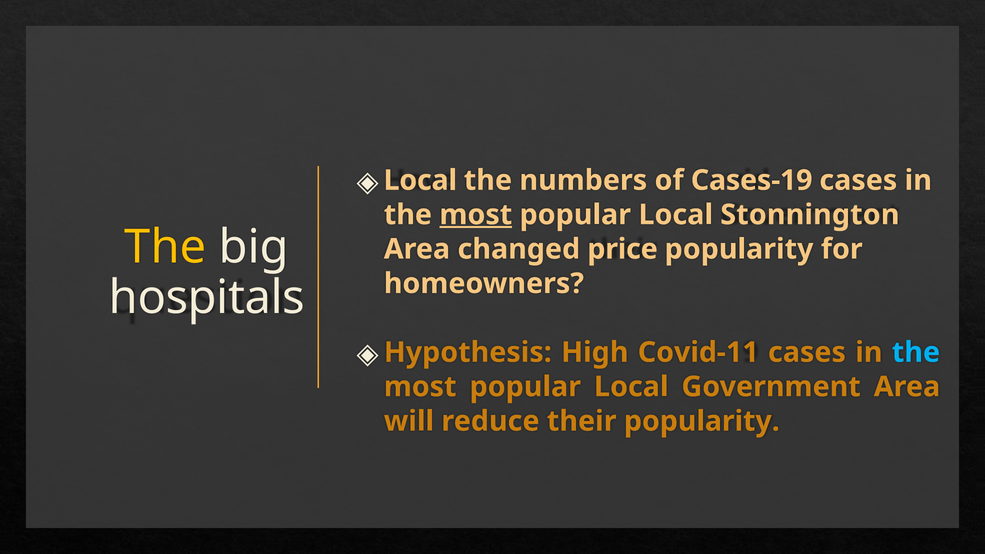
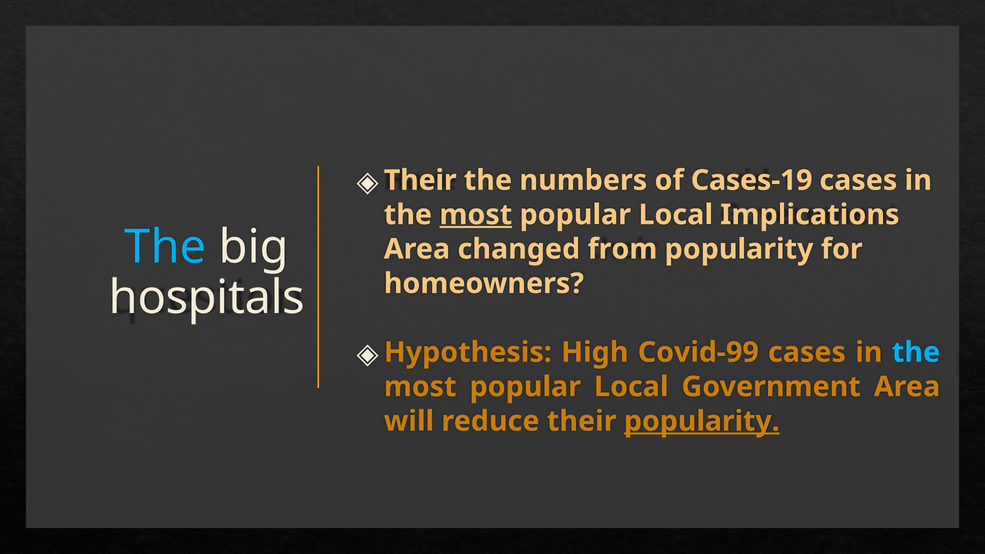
Local: Local -> Their (420, 180)
Stonnington: Stonnington -> Implications (810, 215)
The colour: yellow -> light blue (165, 247)
price: price -> from (622, 249)
Covid-11: Covid-11 -> Covid-99 (698, 352)
popularity underline: none -> present (702, 421)
